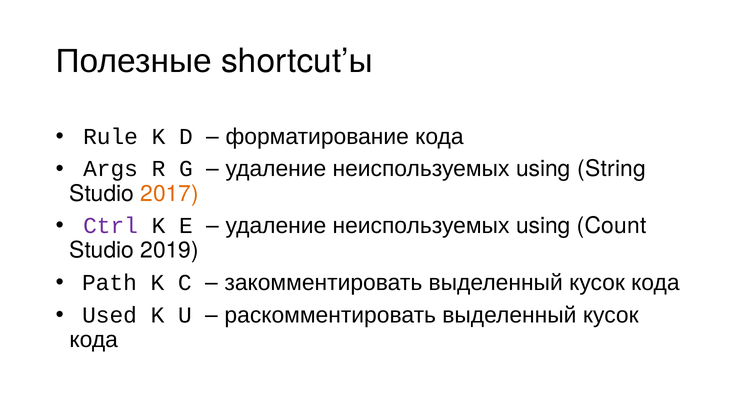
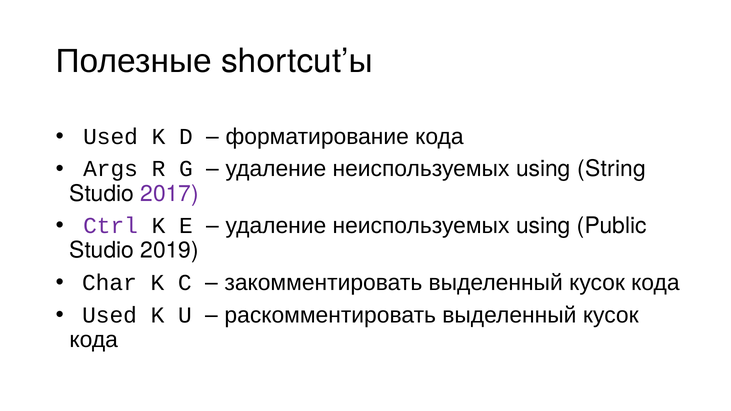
Rule: Rule -> Used (111, 137)
2017 colour: orange -> purple (170, 194)
Count: Count -> Public (612, 226)
Path: Path -> Char (109, 283)
